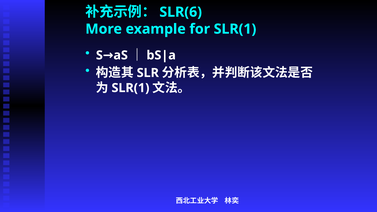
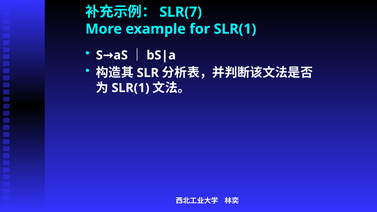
SLR(6: SLR(6 -> SLR(7 (181, 12)
